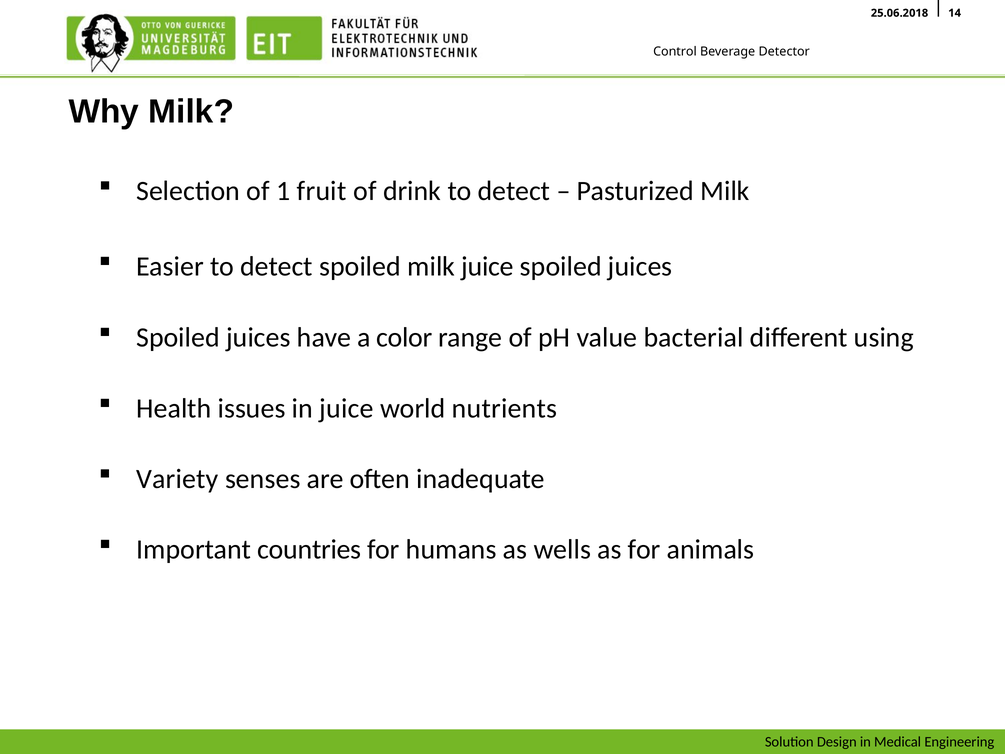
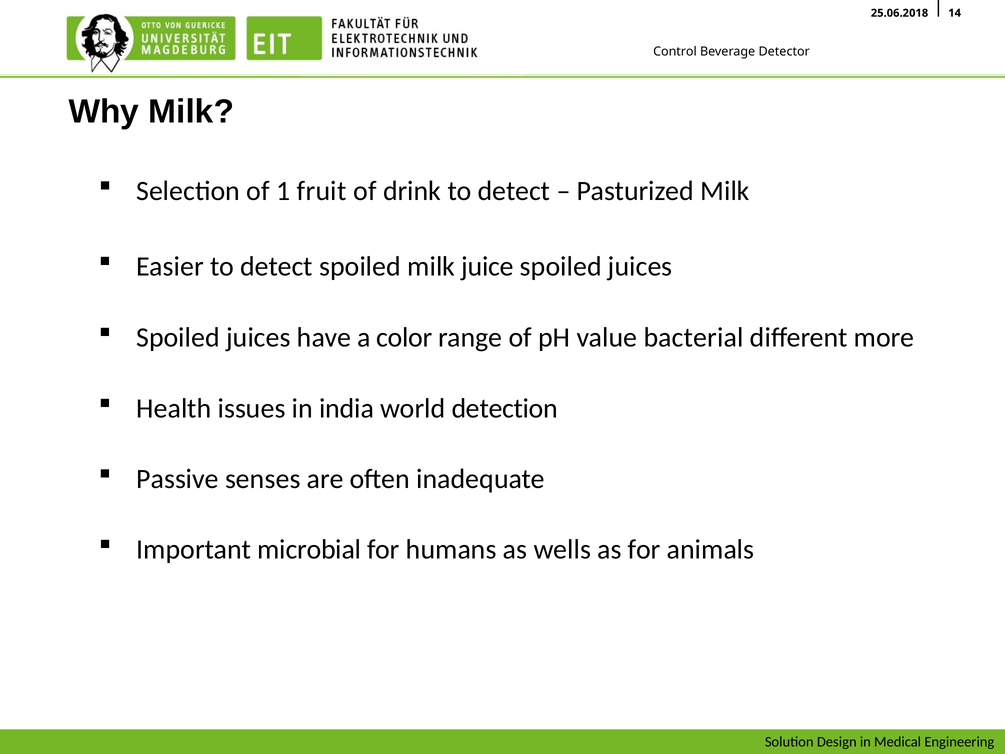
using: using -> more (884, 338)
in juice: juice -> india (347, 408)
nutrients: nutrients -> detection (505, 408)
Variety: Variety -> Passive (178, 479)
countries: countries -> microbial (309, 549)
